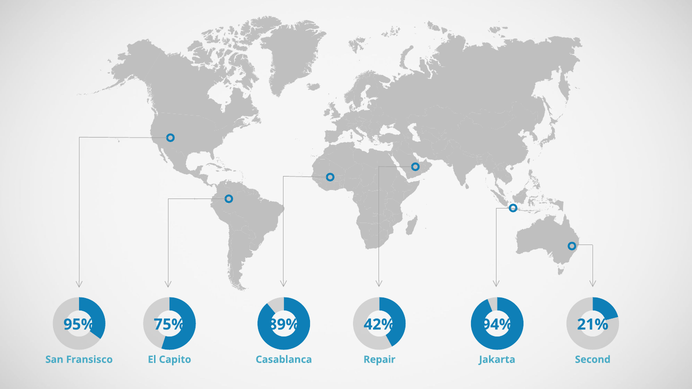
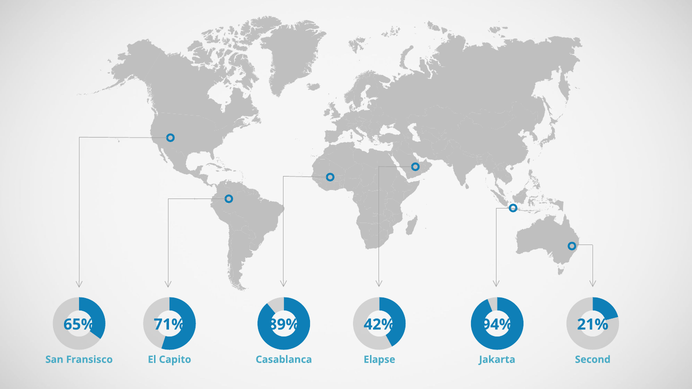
95%: 95% -> 65% (79, 325)
75%: 75% -> 71% (170, 325)
Repair: Repair -> Elapse (379, 360)
